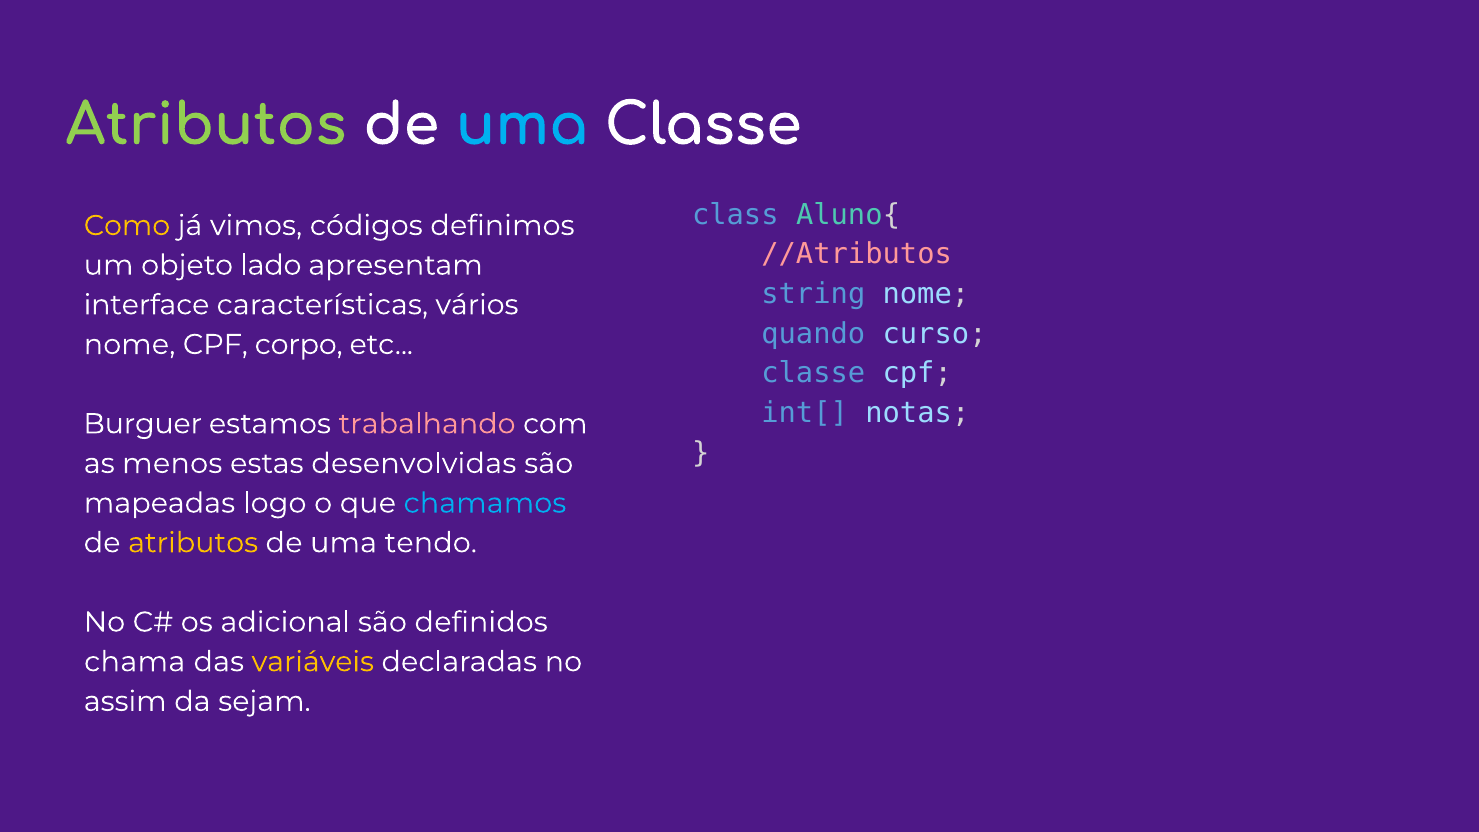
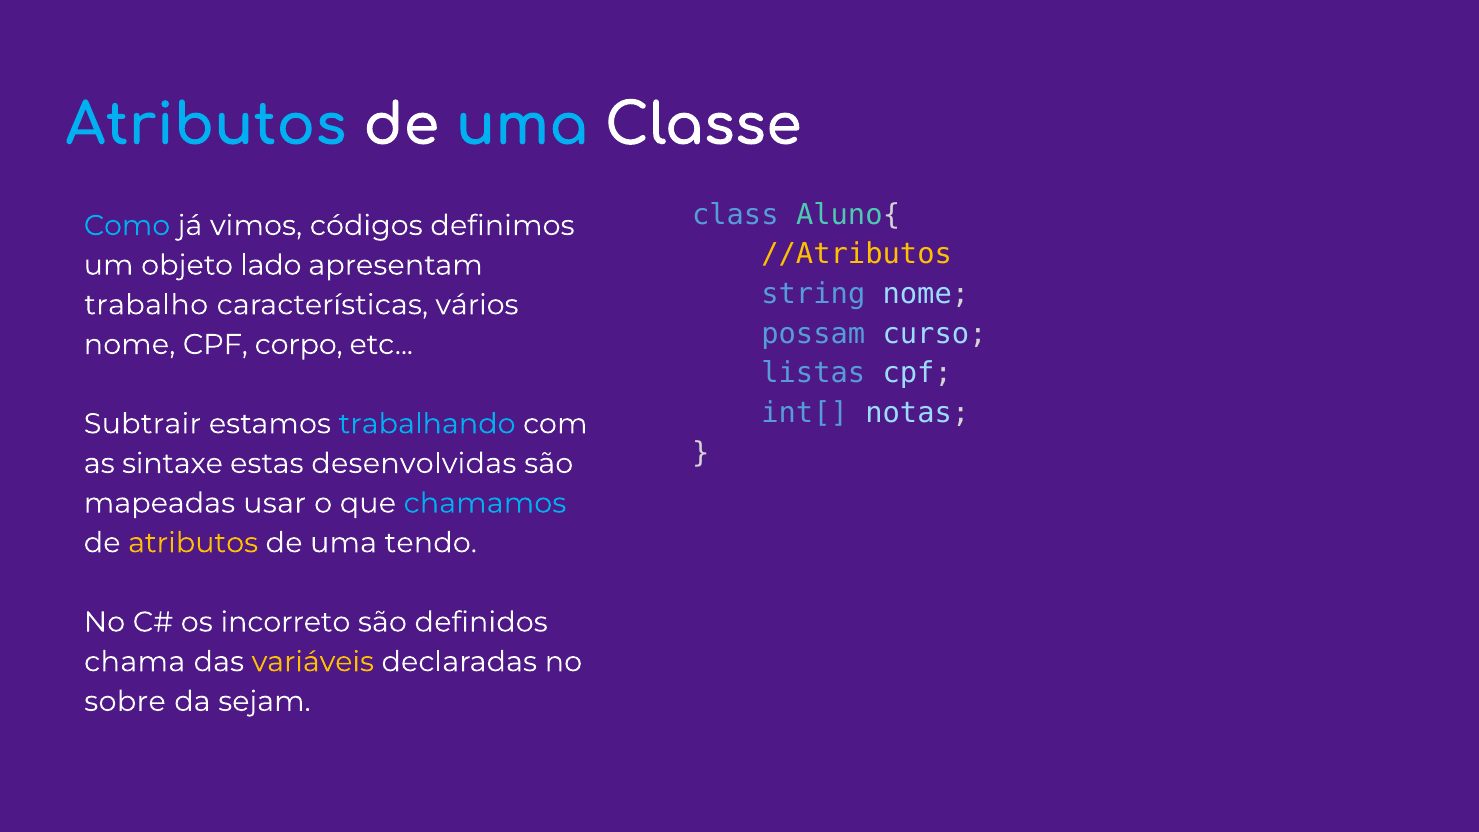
Atributos colour: light green -> light blue (206, 125)
Como colour: yellow -> light blue (127, 226)
//Atributos colour: pink -> yellow (857, 254)
interface: interface -> trabalho (146, 305)
quando: quando -> possam (813, 334)
classe: classe -> listas (813, 373)
Burguer: Burguer -> Subtrair (142, 424)
trabalhando colour: pink -> light blue (427, 424)
menos: menos -> sintaxe (172, 463)
logo: logo -> usar (275, 503)
adicional: adicional -> incorreto (285, 622)
assim: assim -> sobre (125, 701)
